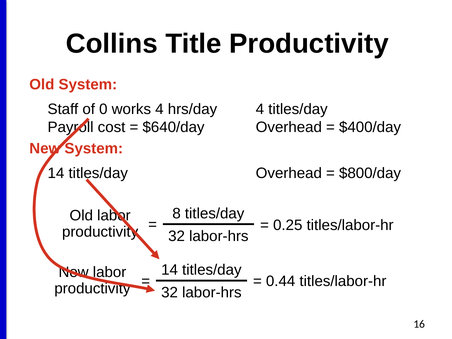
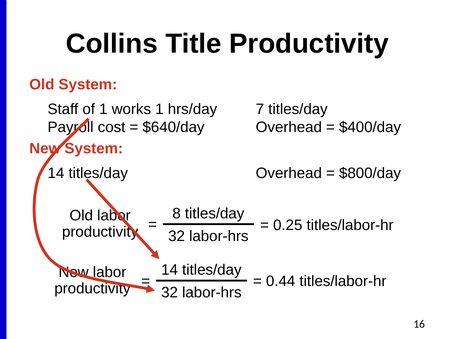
of 0: 0 -> 1 (103, 109)
works 4: 4 -> 1 (159, 109)
hrs/day 4: 4 -> 7 (260, 109)
